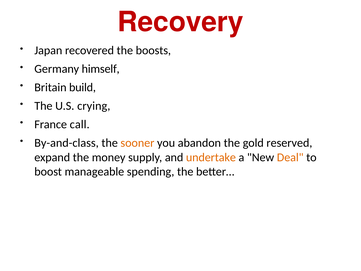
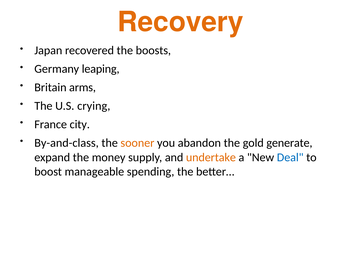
Recovery colour: red -> orange (180, 22)
himself: himself -> leaping (101, 69)
build: build -> arms (82, 87)
call: call -> city (80, 124)
reserved: reserved -> generate (289, 143)
Deal colour: orange -> blue (290, 157)
